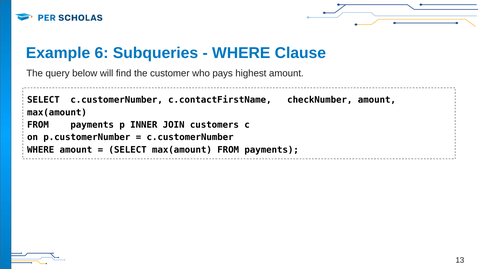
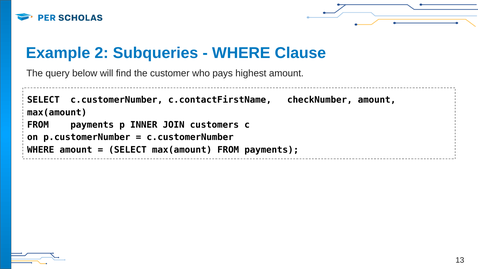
6: 6 -> 2 (102, 53)
